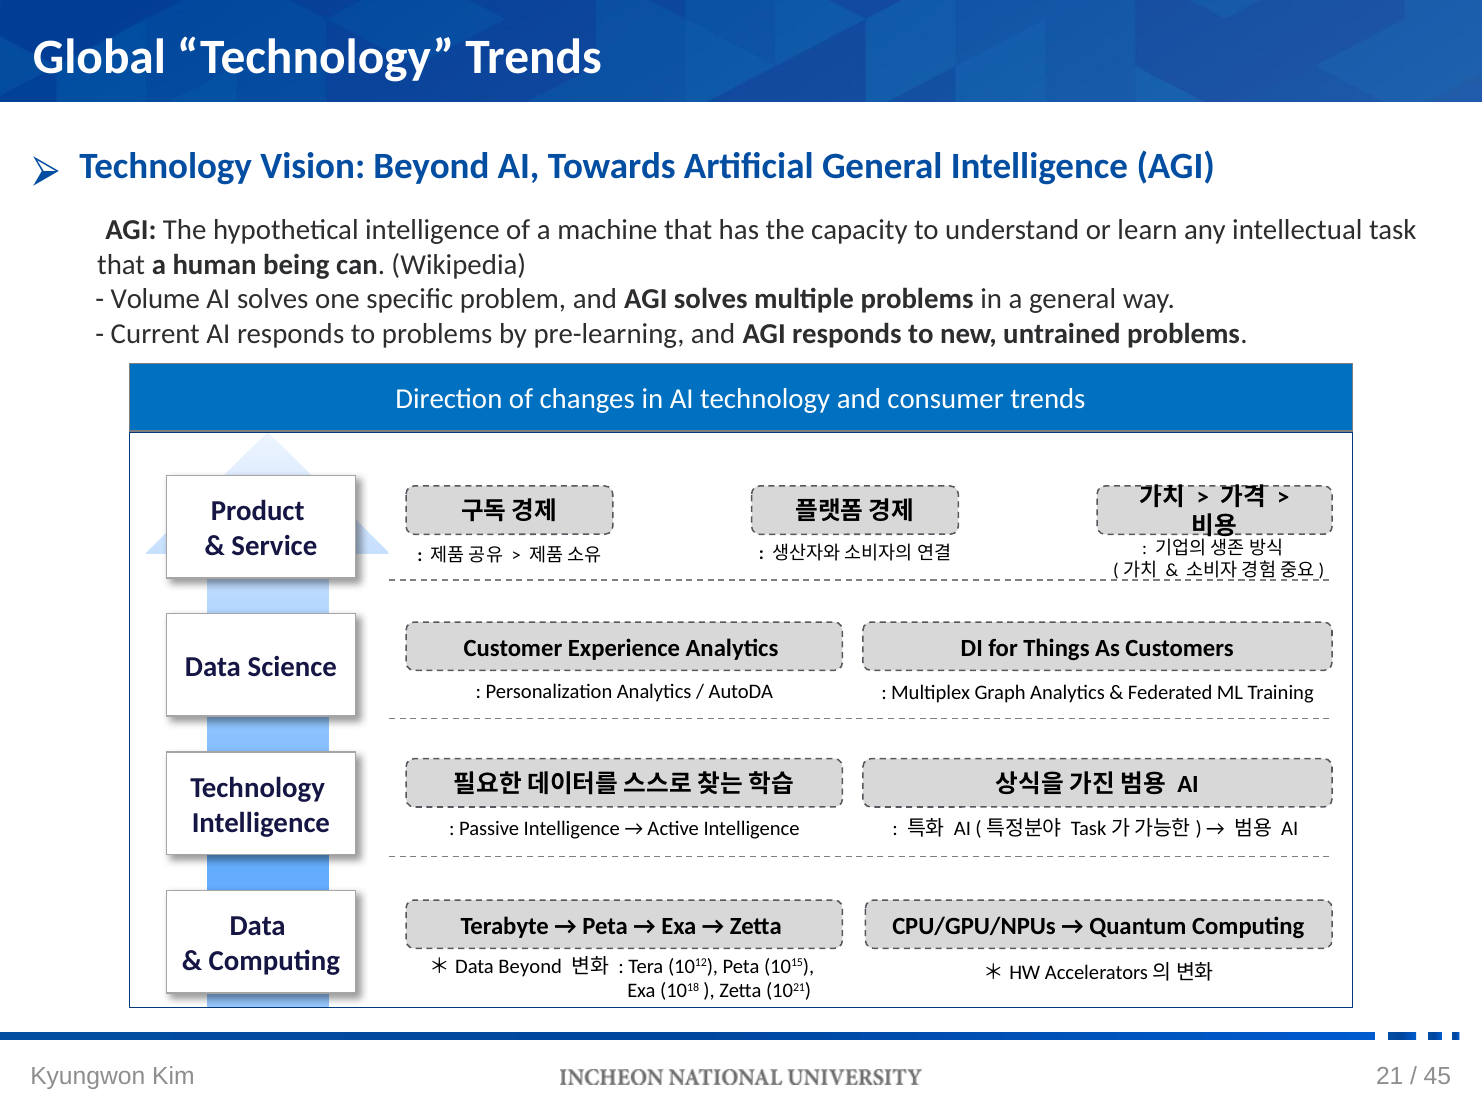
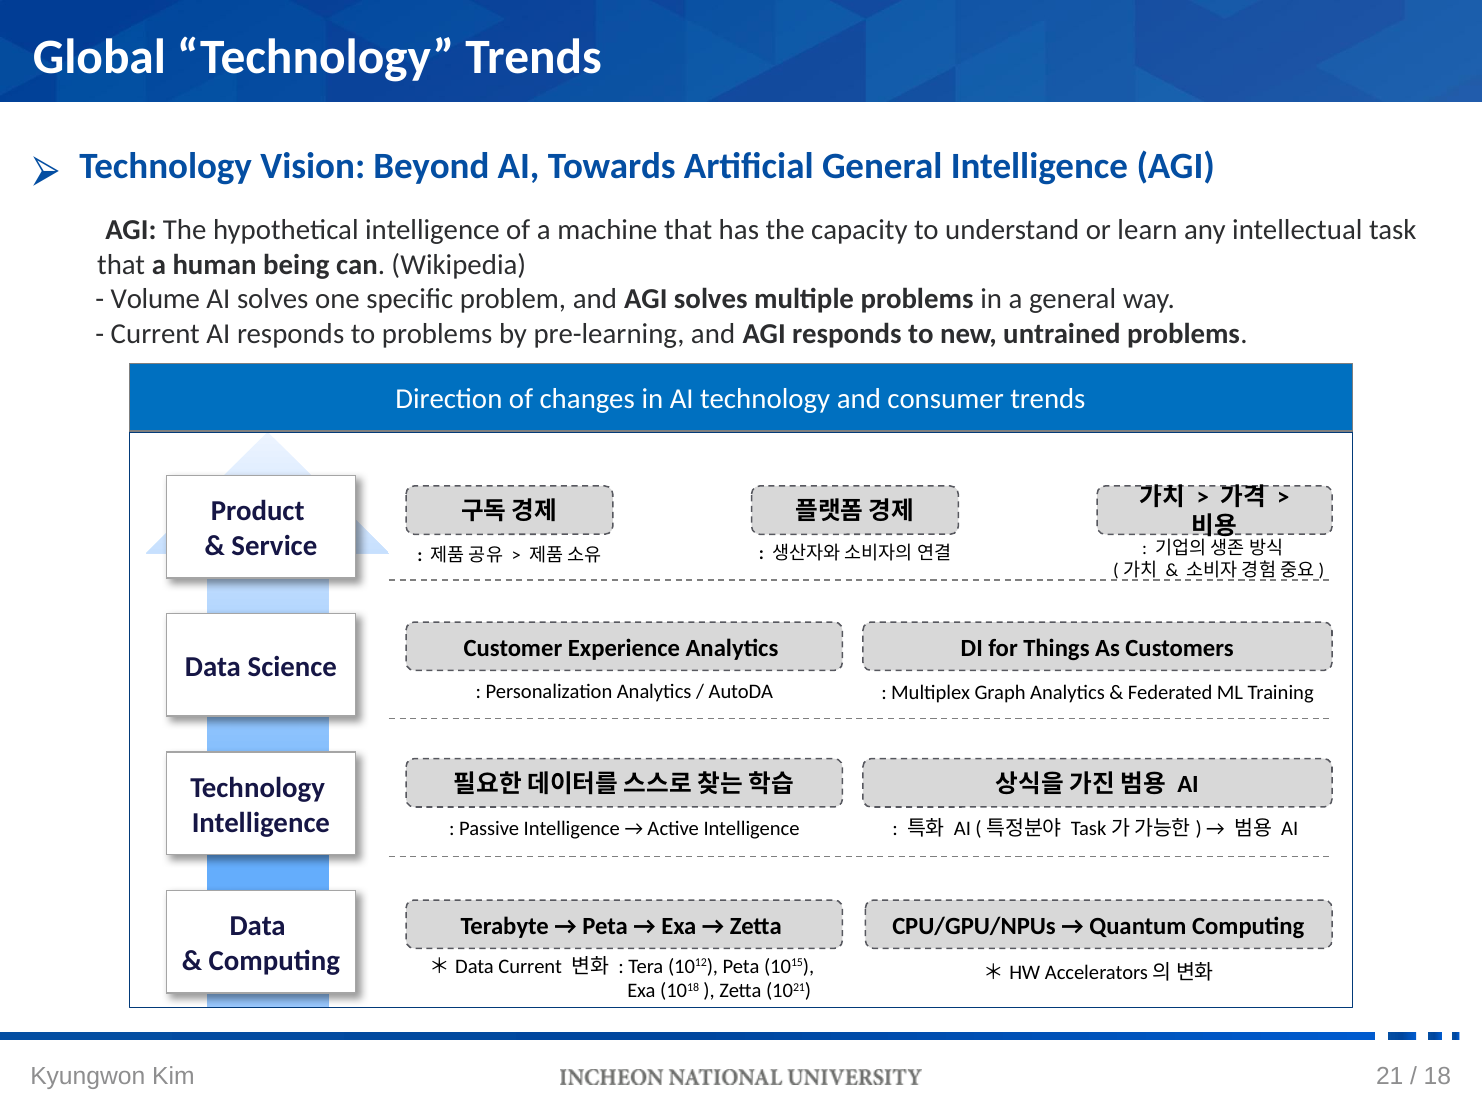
＊Data Beyond: Beyond -> Current (530, 966)
45: 45 -> 18 (1437, 1076)
